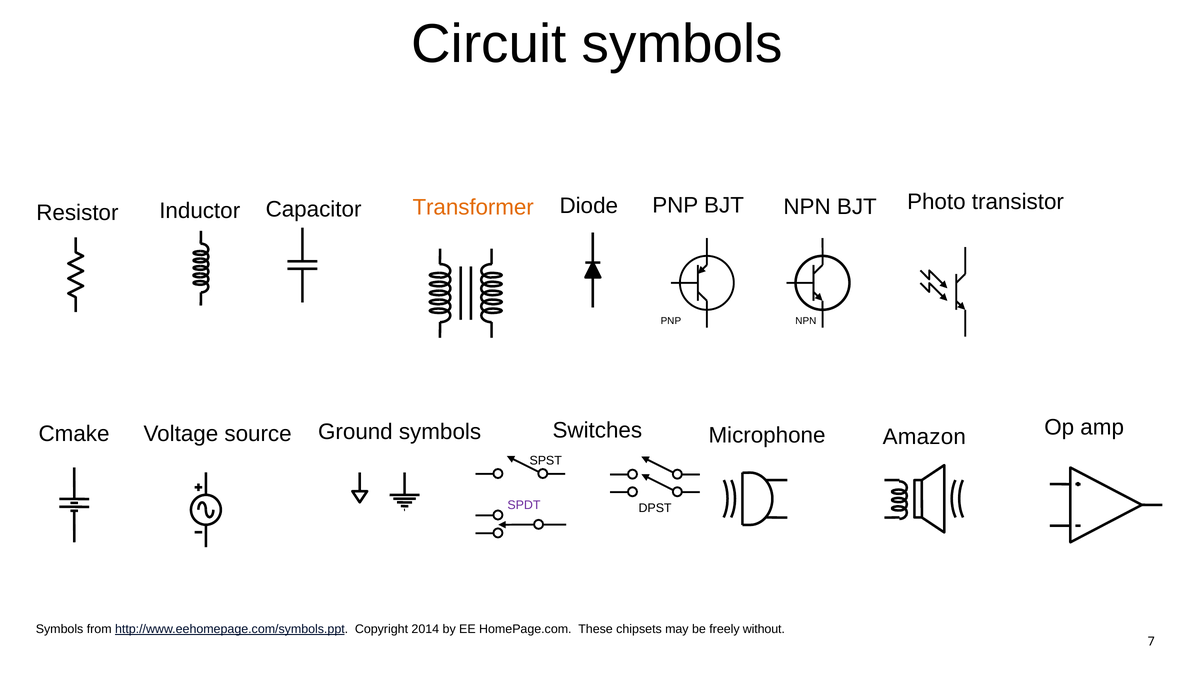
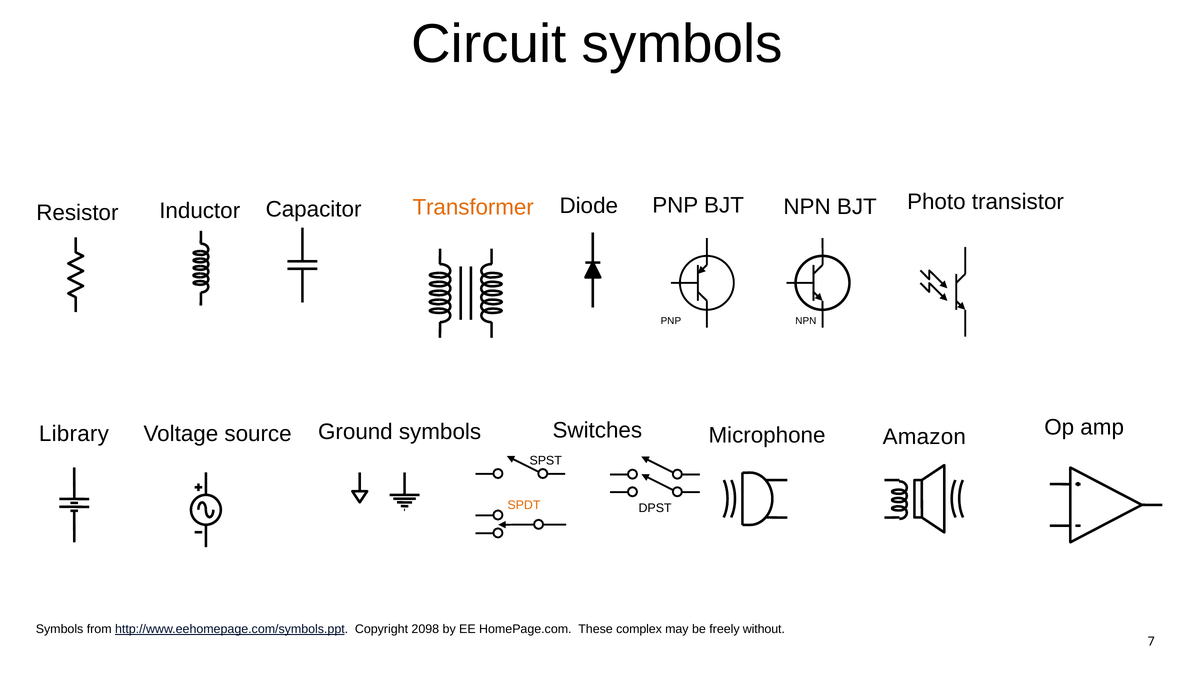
Cmake: Cmake -> Library (74, 433)
SPDT colour: purple -> orange (524, 505)
2014: 2014 -> 2098 (425, 629)
chipsets: chipsets -> complex (639, 629)
